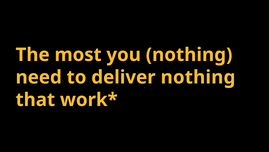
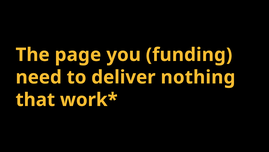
most: most -> page (78, 55)
you nothing: nothing -> funding (189, 55)
